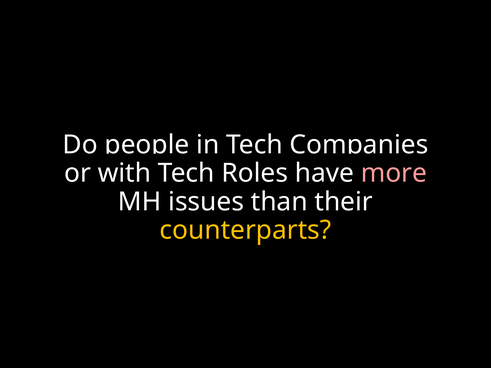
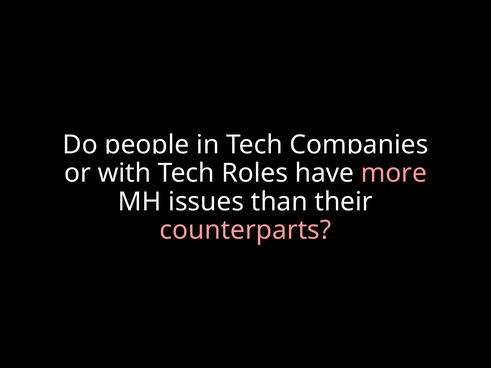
counterparts colour: yellow -> pink (245, 230)
